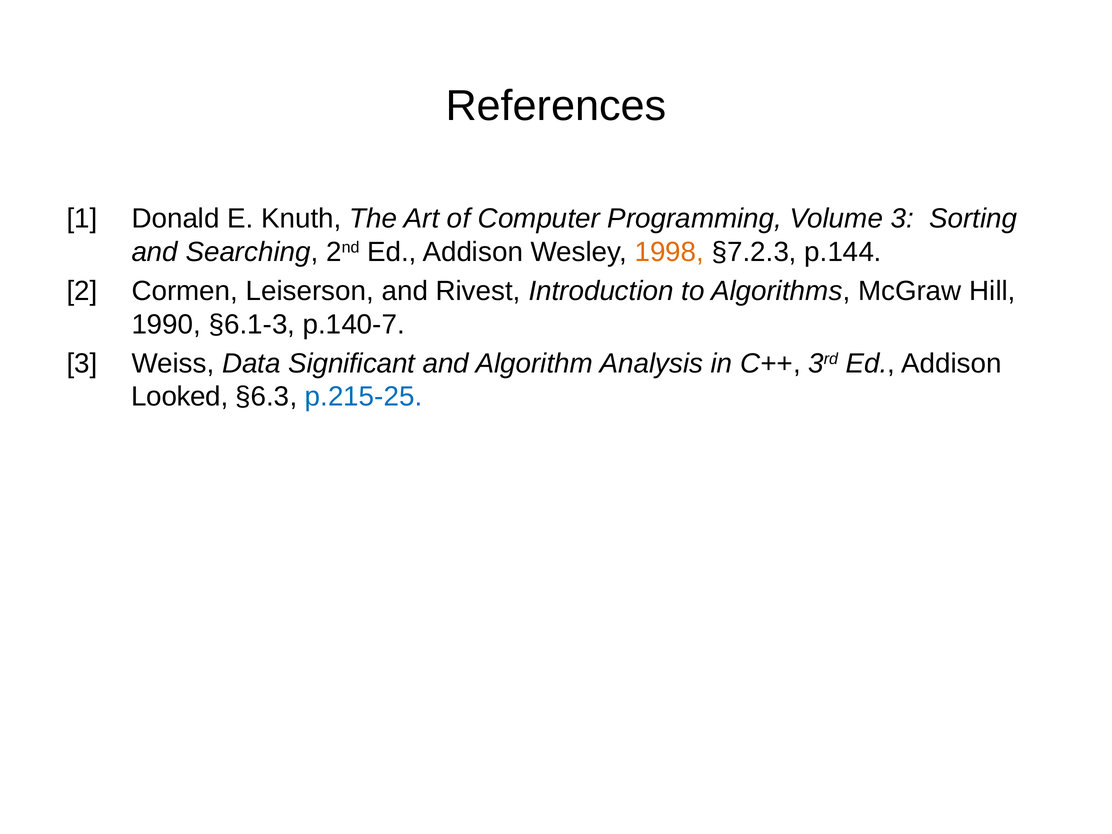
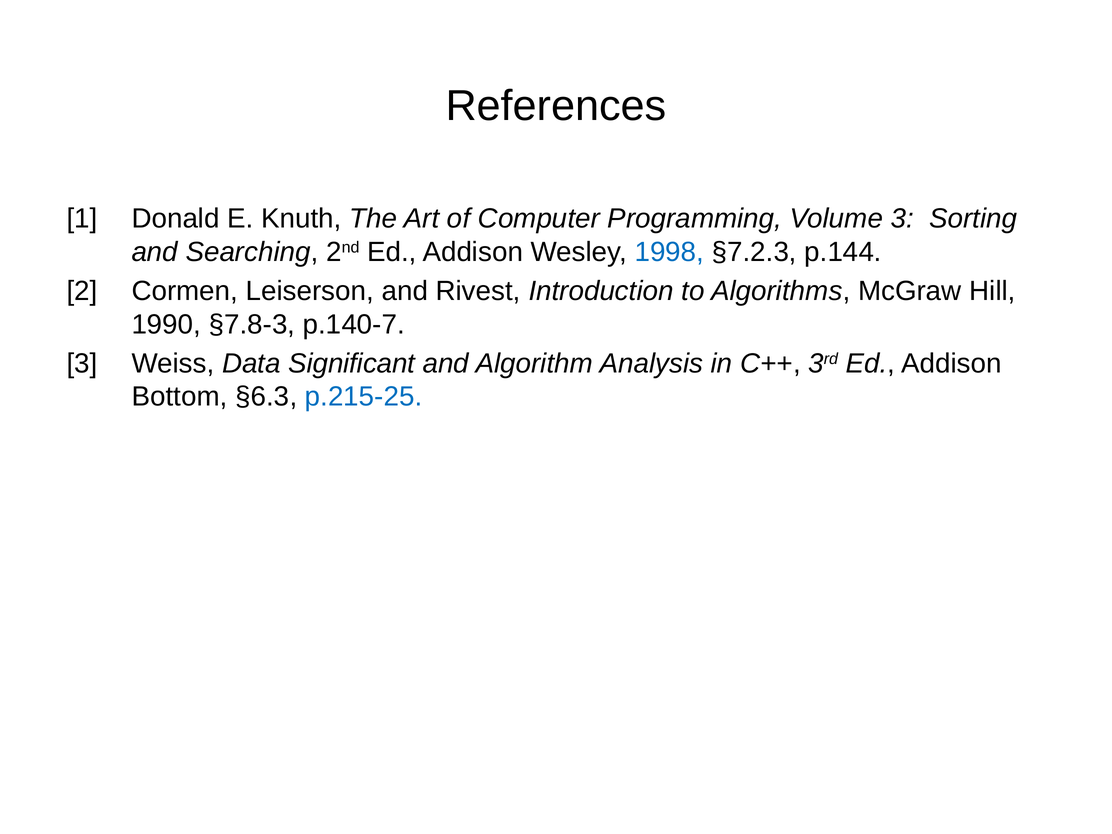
1998 colour: orange -> blue (669, 252)
§6.1-3: §6.1-3 -> §7.8-3 (252, 324)
Looked: Looked -> Bottom (180, 397)
